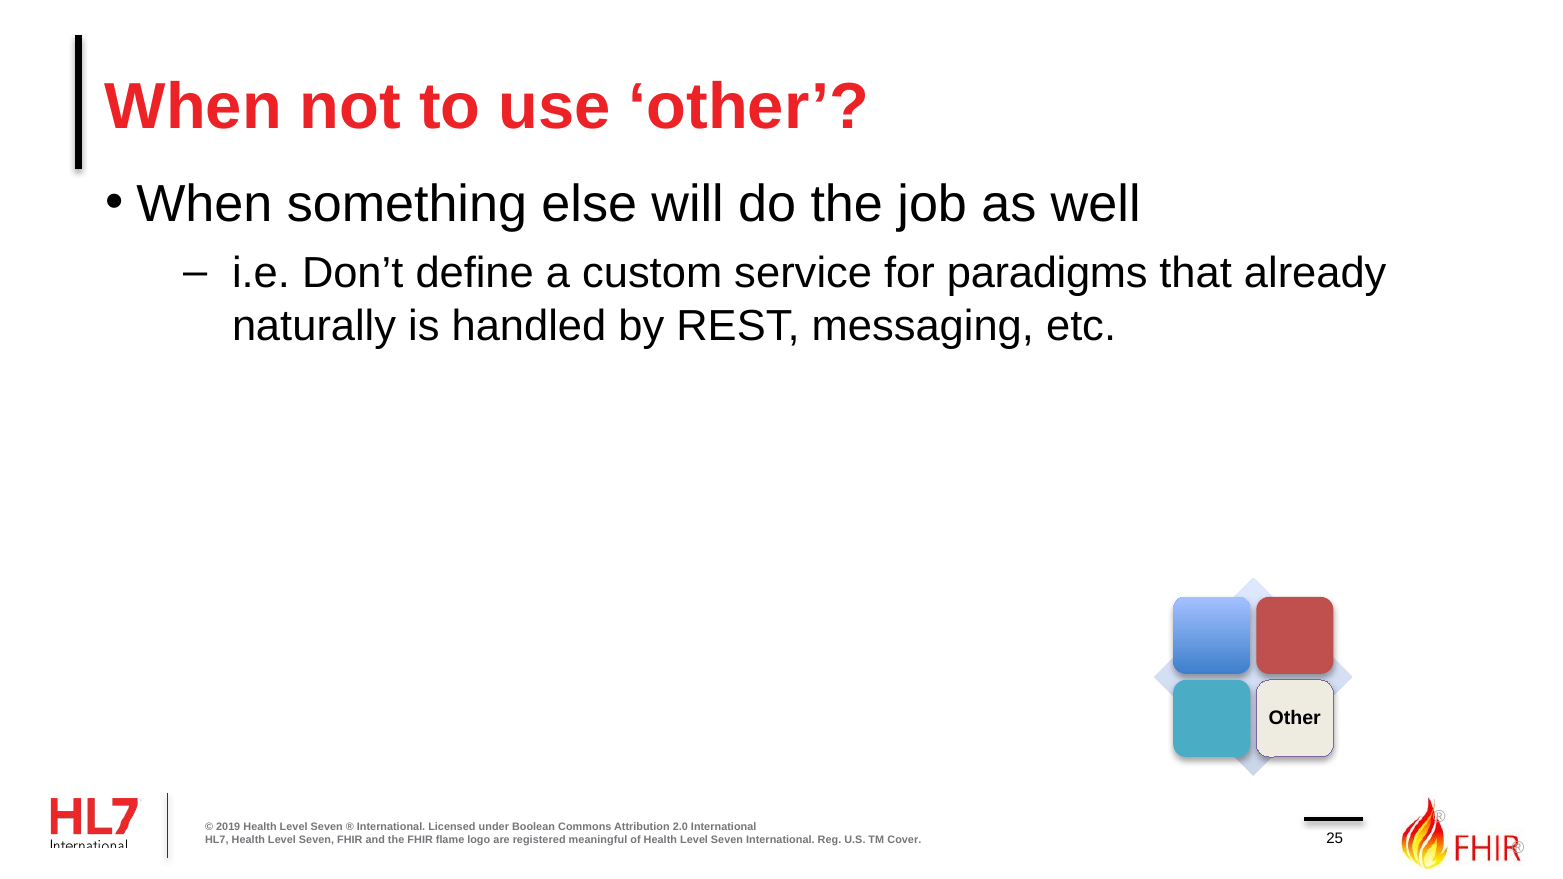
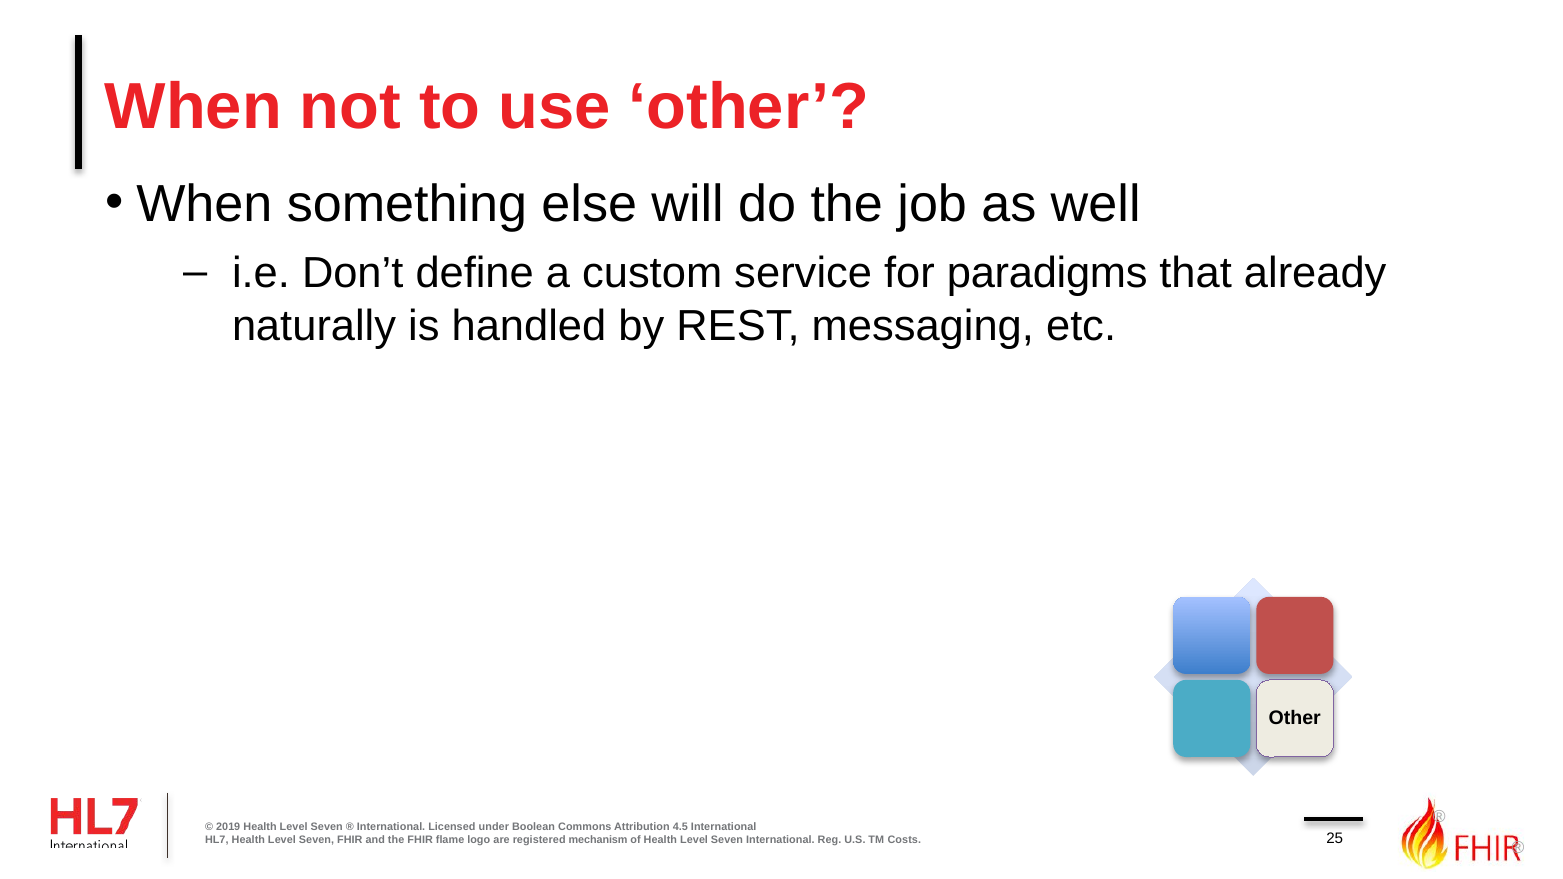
2.0: 2.0 -> 4.5 (680, 828)
meaningful: meaningful -> mechanism (598, 841)
Cover: Cover -> Costs (904, 841)
